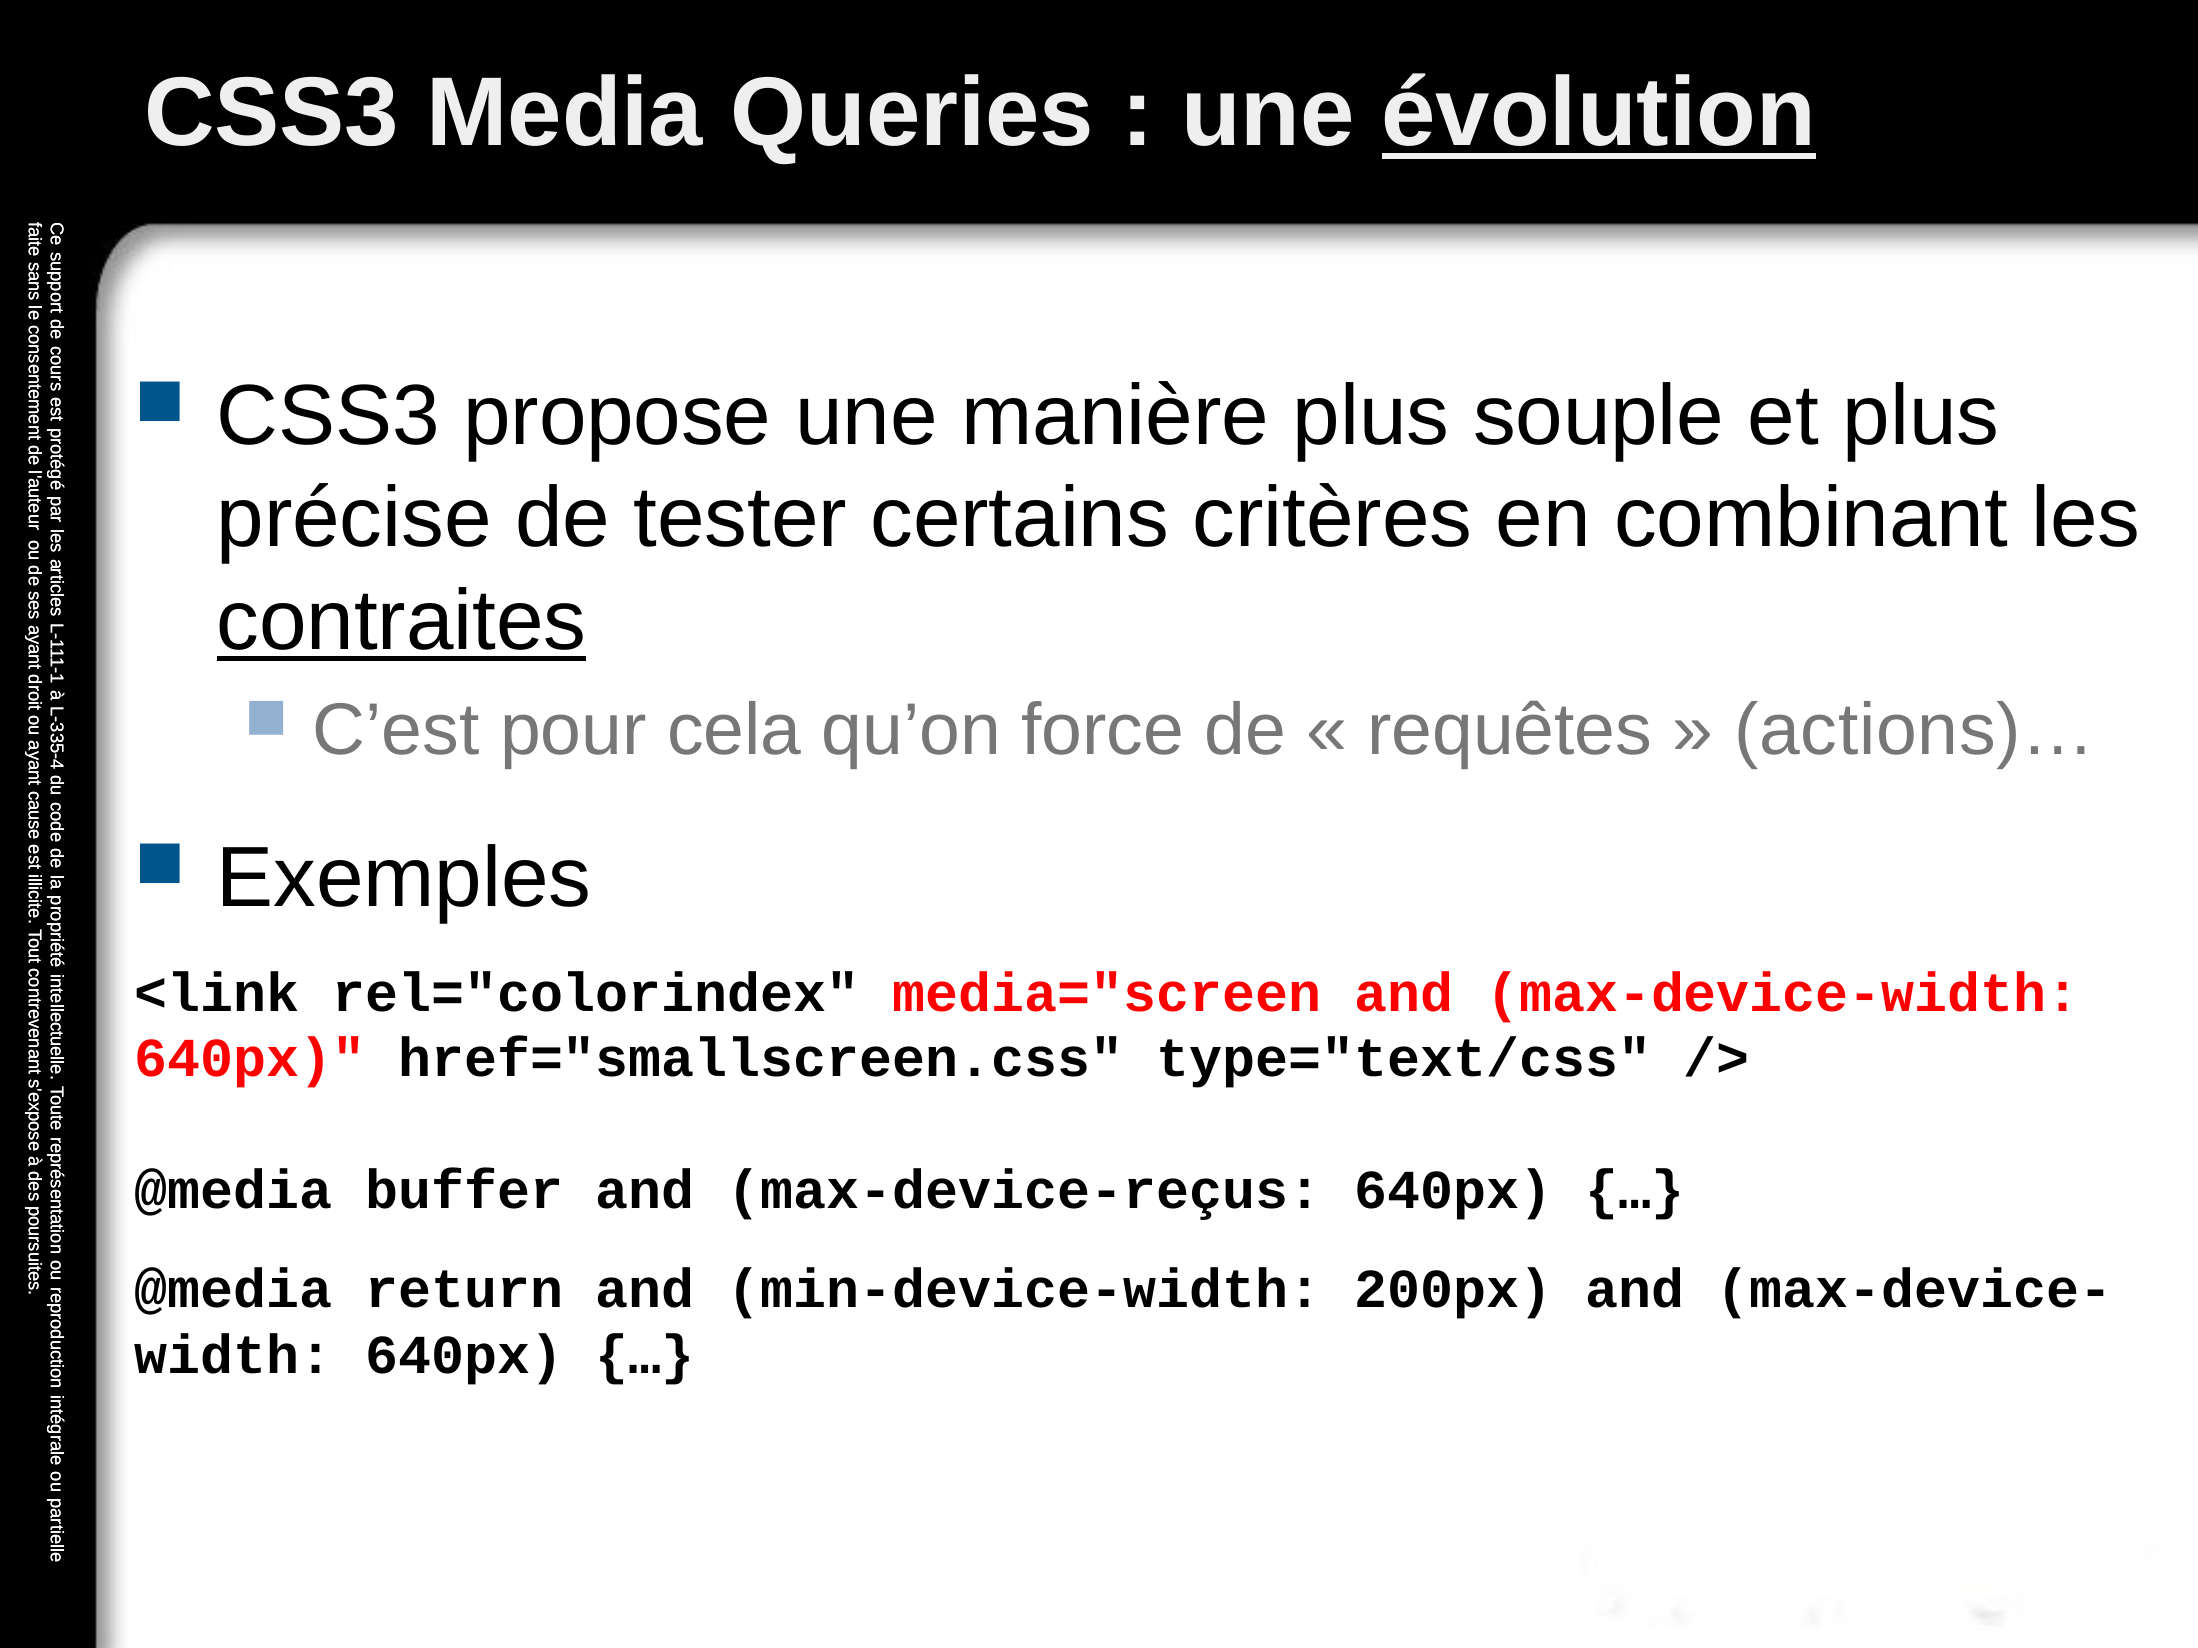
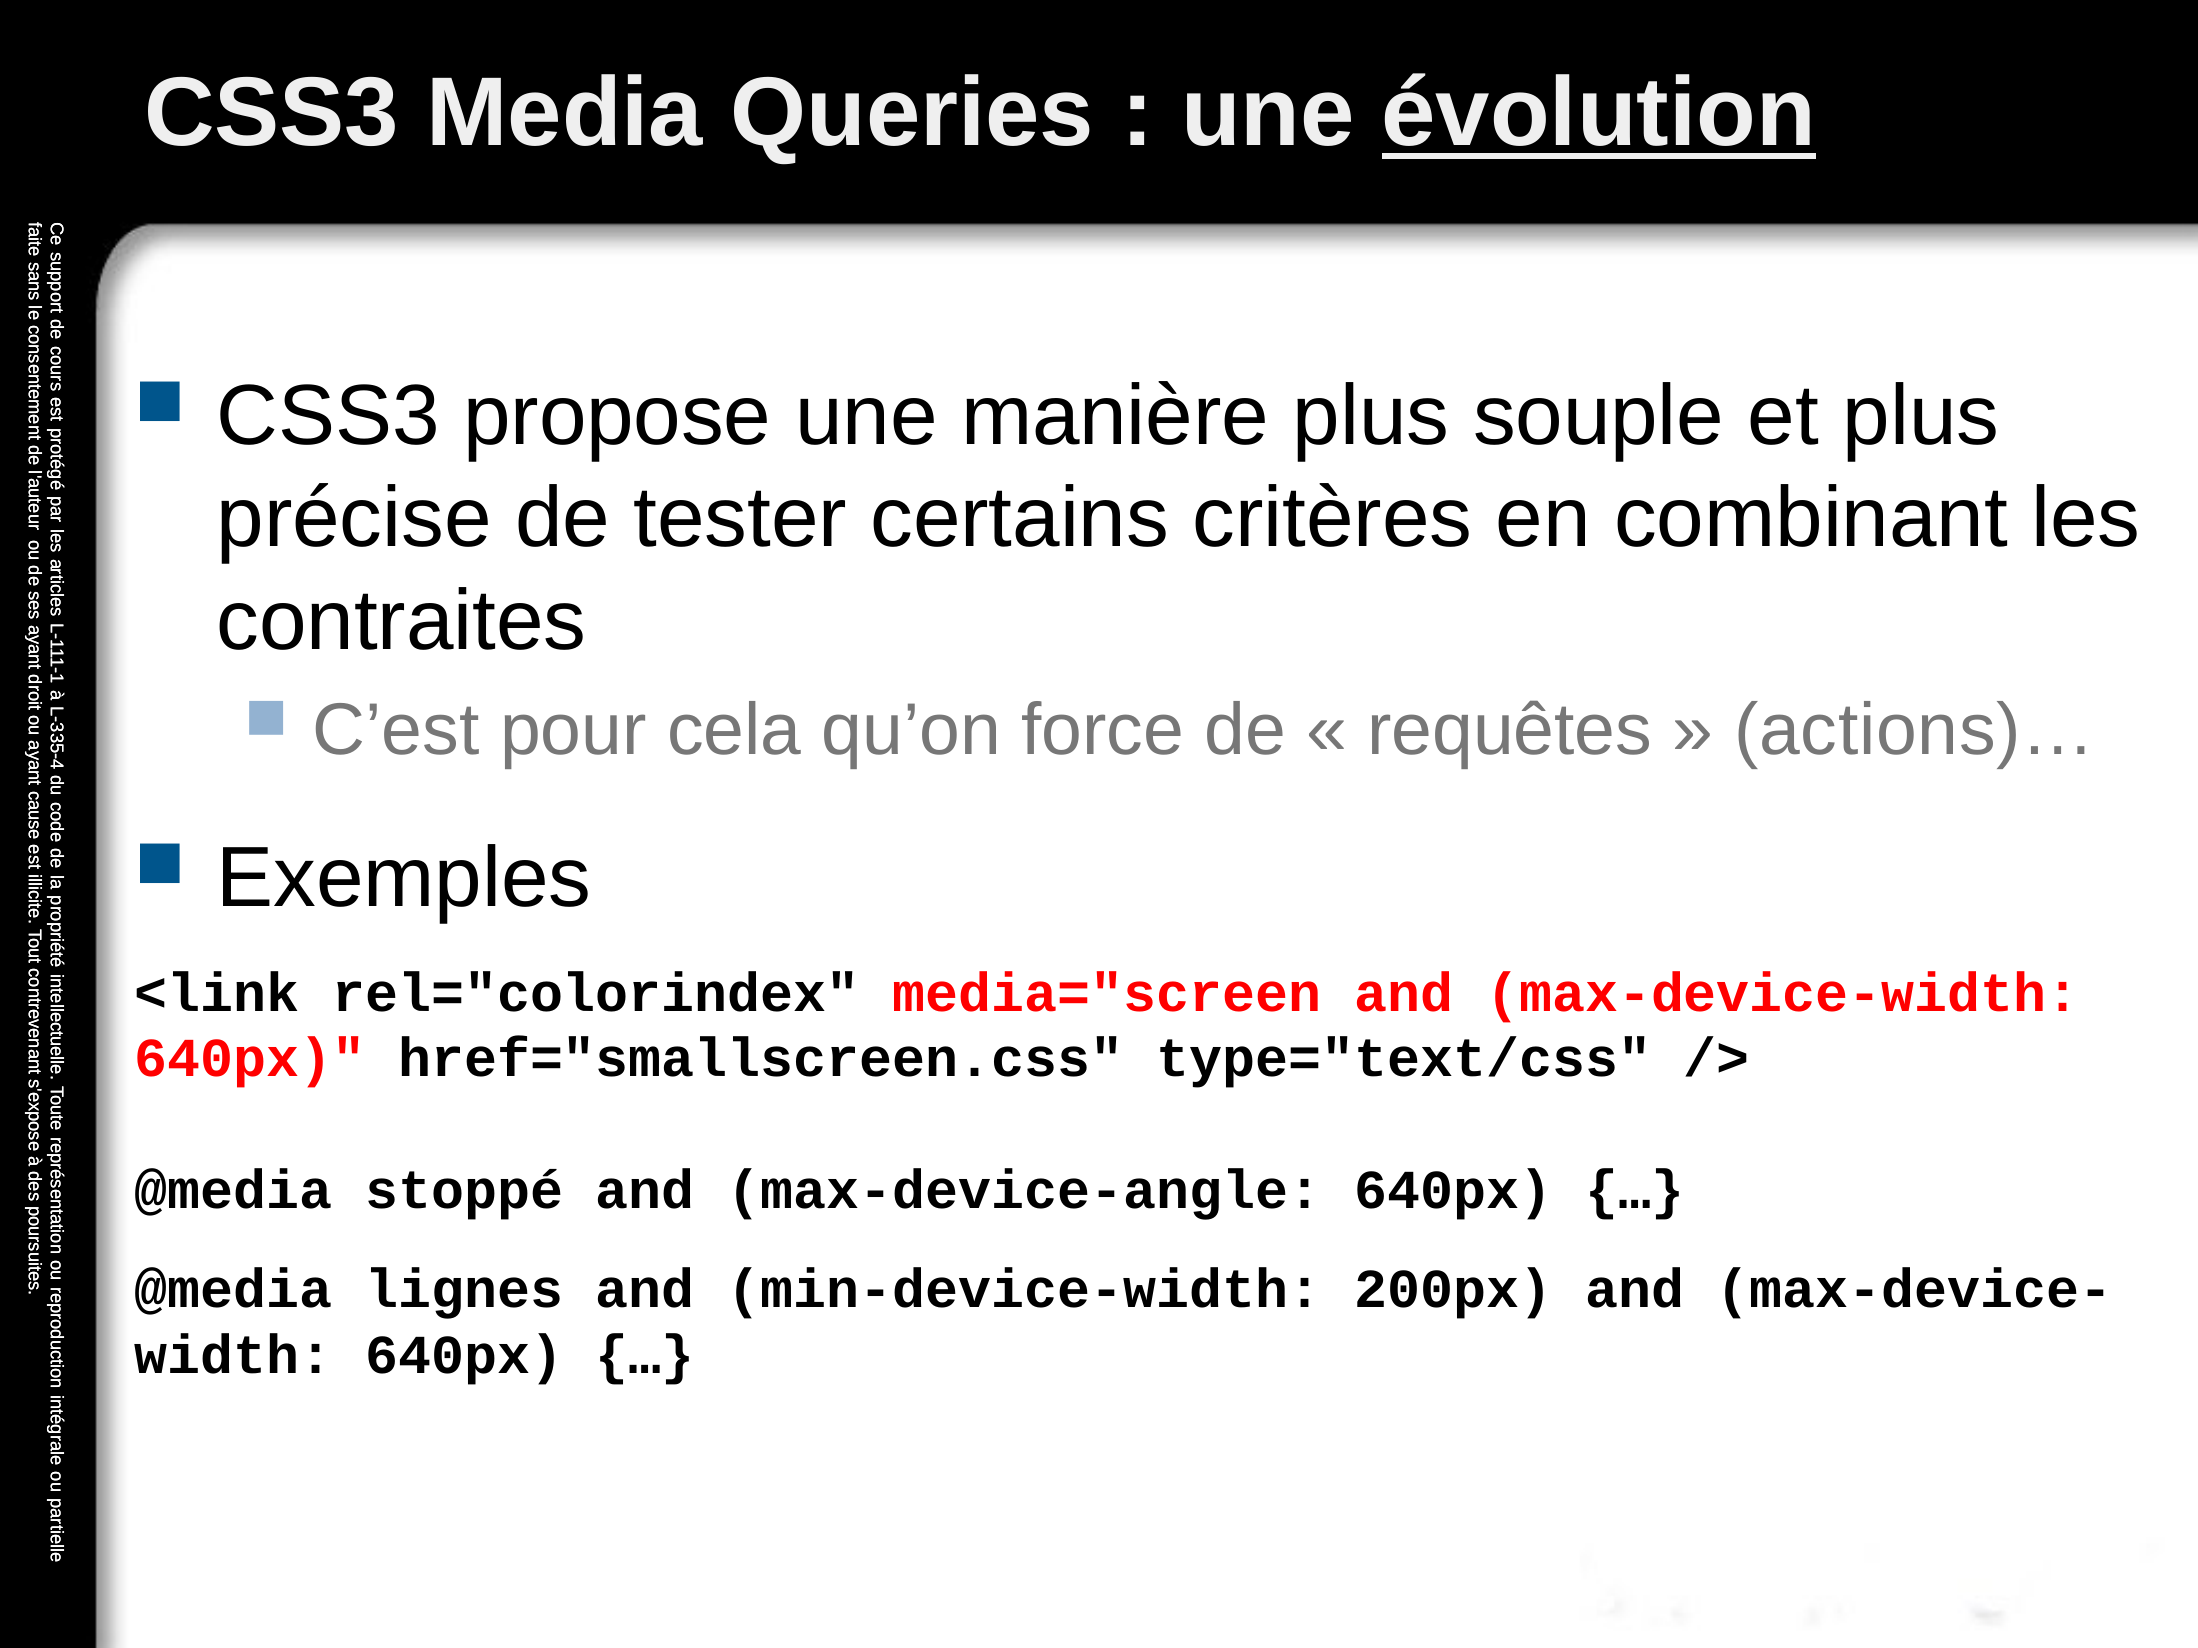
contraites underline: present -> none (402, 622)
buffer: buffer -> stoppé (464, 1191)
max-device-reçus: max-device-reçus -> max-device-angle (1025, 1191)
return: return -> lignes (464, 1290)
